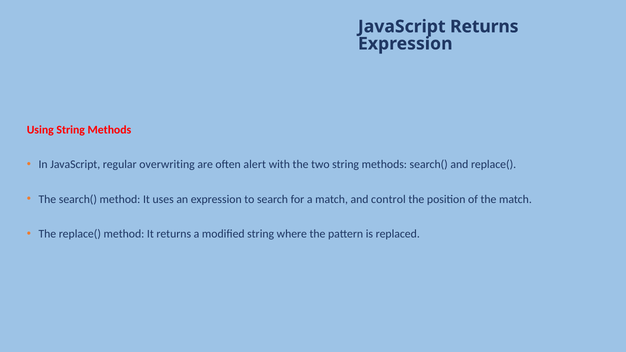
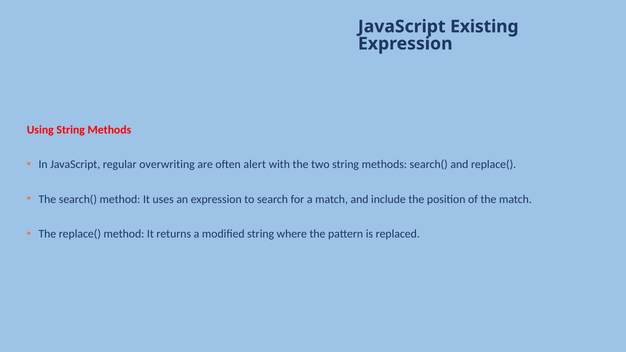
JavaScript Returns: Returns -> Existing (484, 27)
control: control -> include (388, 199)
